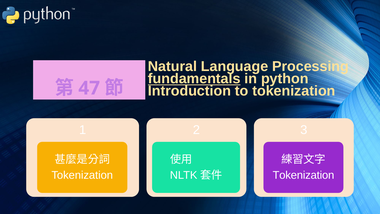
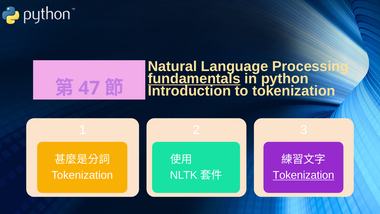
Tokenization underline: none -> present (303, 175)
